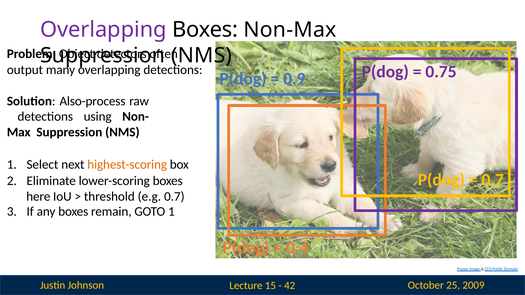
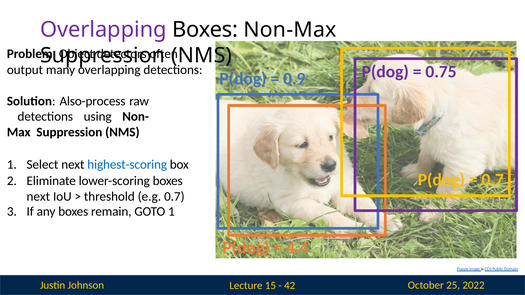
highest-scoring colour: orange -> blue (127, 165)
here: here -> next (38, 197)
0.4: 0.4 -> 4.4 (297, 248)
2009: 2009 -> 2022 (474, 286)
